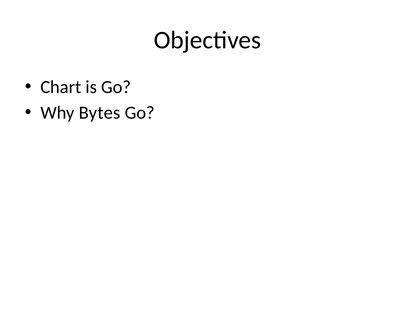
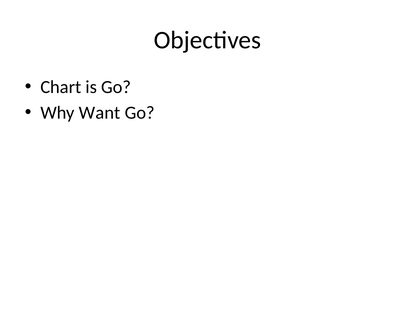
Bytes: Bytes -> Want (100, 113)
